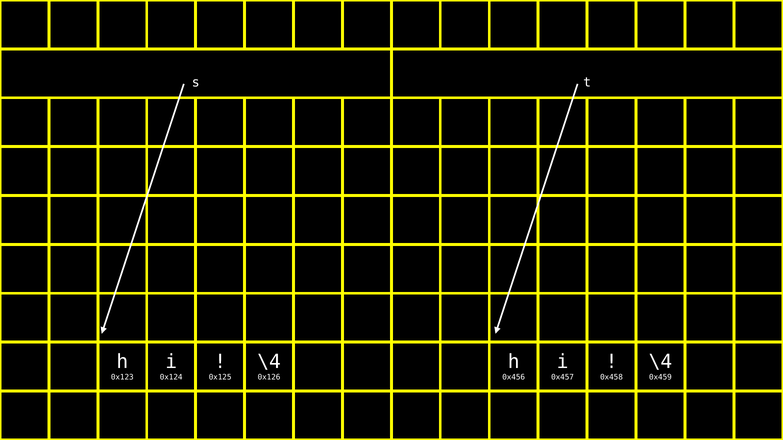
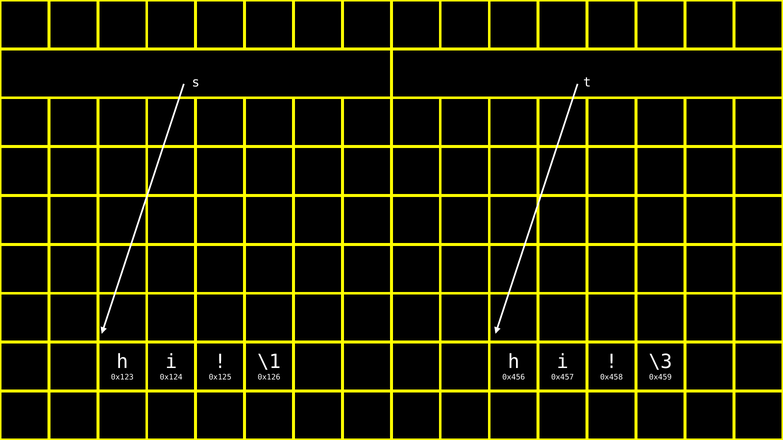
\4: \4 -> \1 (269, 362)
\4: \4 -> \3 (660, 362)
